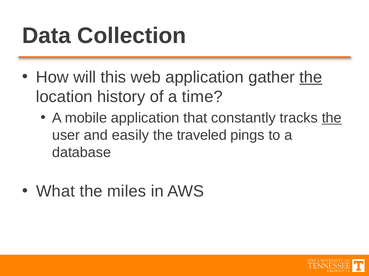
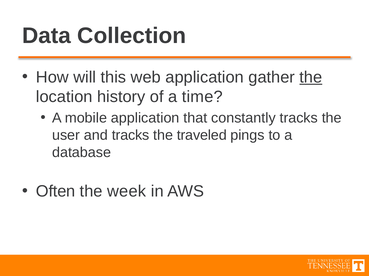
the underline: present -> none (332, 118)
and easily: easily -> tracks (131, 136)
What: What -> Often (56, 192)
miles: miles -> week (127, 192)
